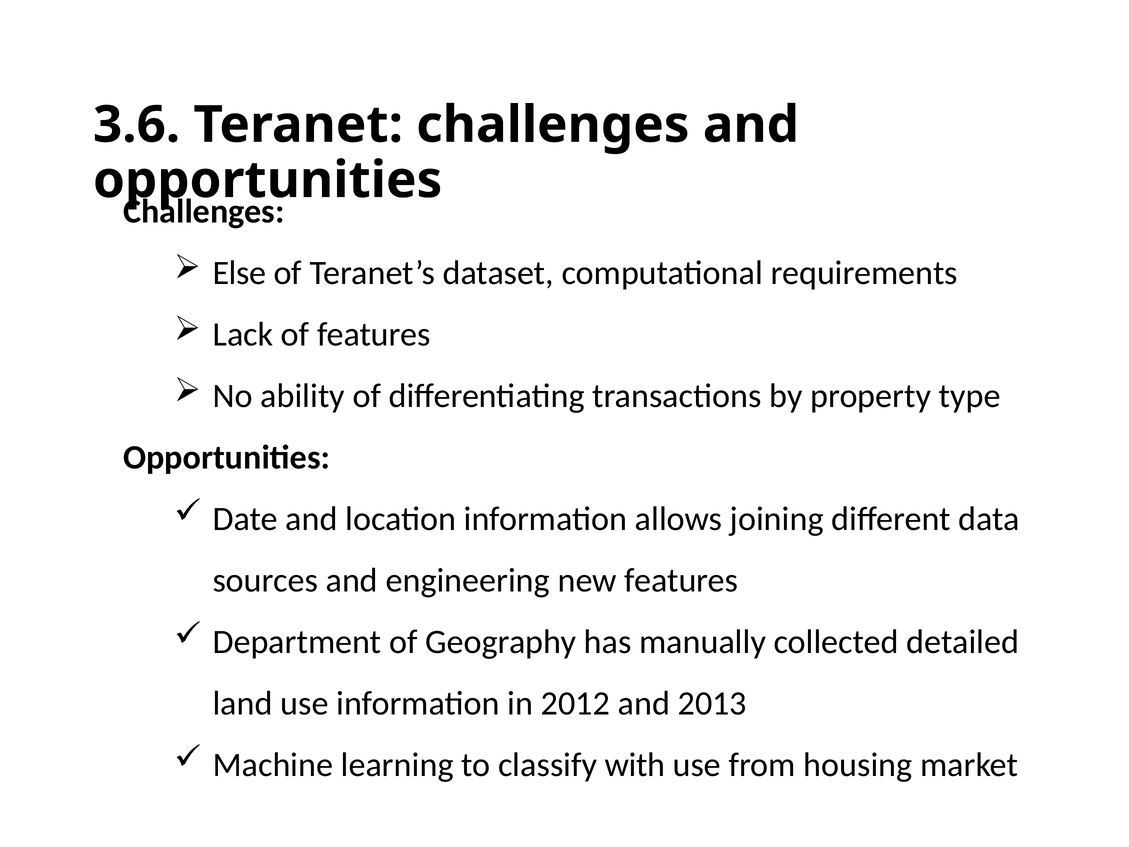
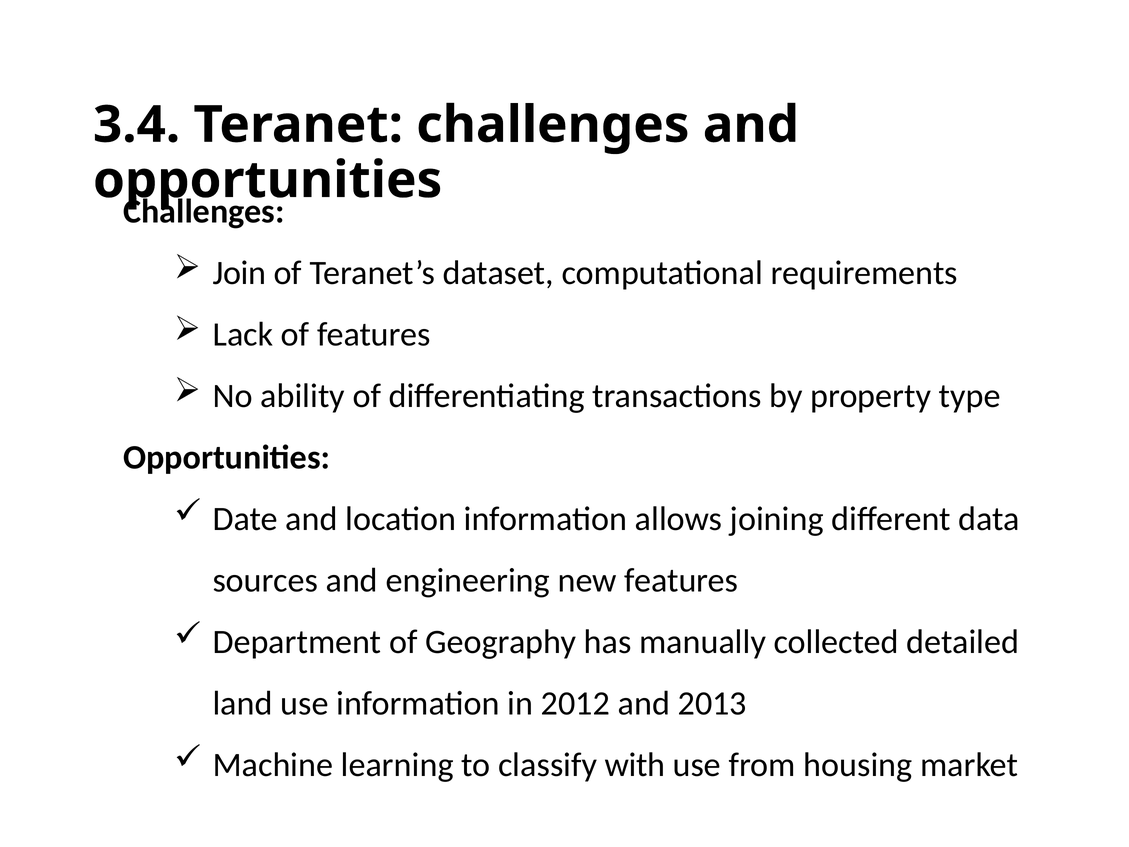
3.6: 3.6 -> 3.4 (137, 125)
Else: Else -> Join (239, 273)
